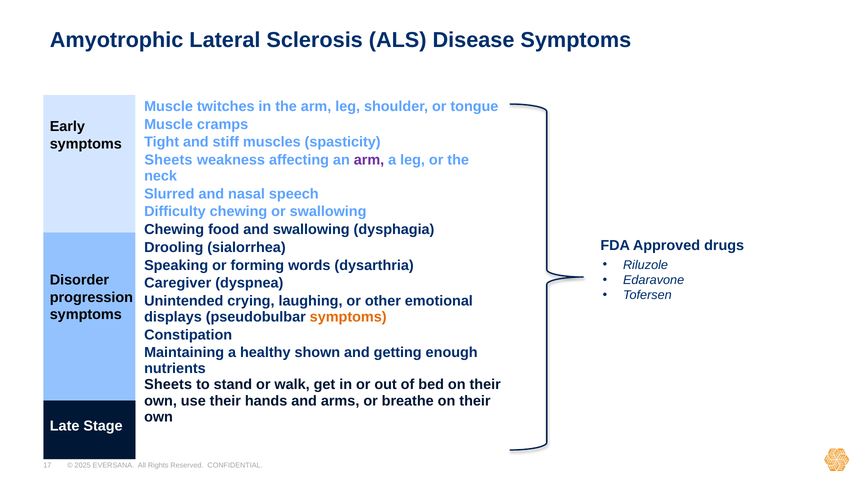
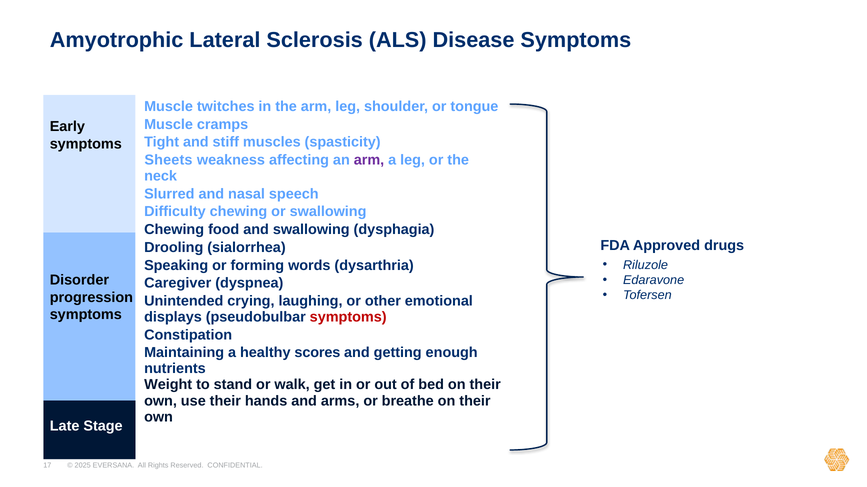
symptoms colour: orange -> red (348, 317)
shown: shown -> scores (317, 353)
Sheets: Sheets -> Weight (168, 385)
